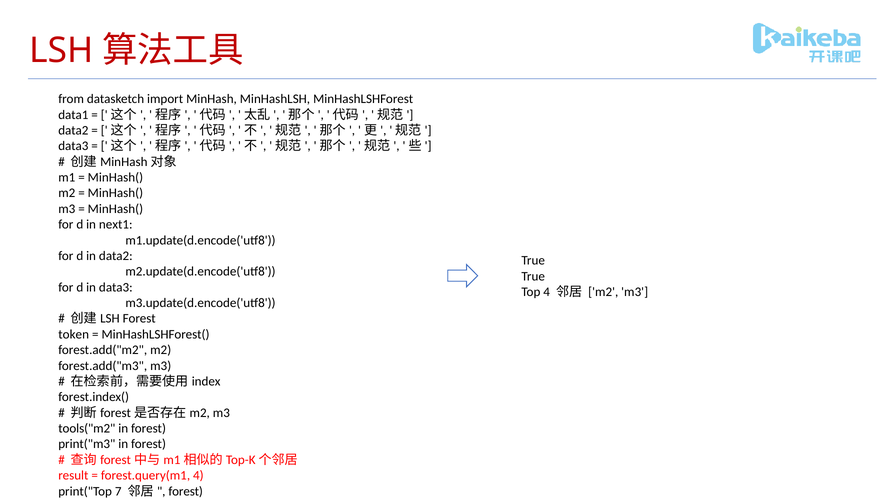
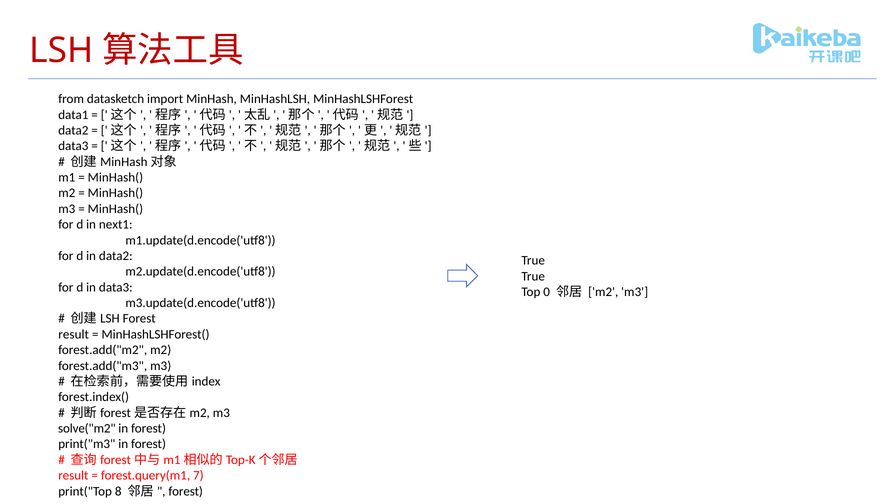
Top 4: 4 -> 0 (547, 292)
token: token -> result (74, 334)
tools("m2: tools("m2 -> solve("m2 (87, 428)
forest.query(m1 4: 4 -> 7 (198, 475)
7: 7 -> 8 (118, 491)
